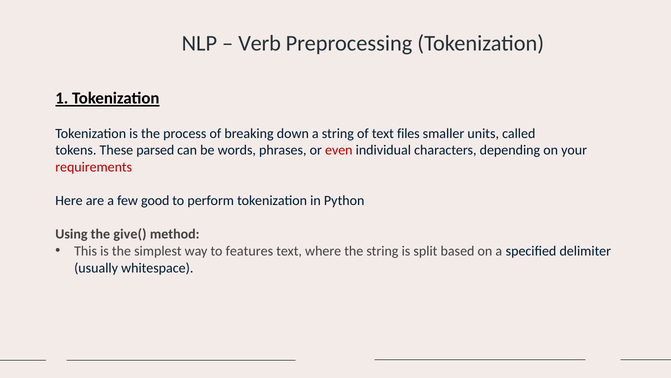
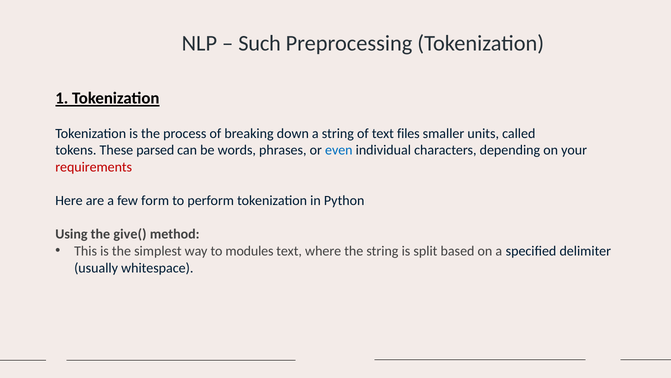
Verb: Verb -> Such (260, 43)
even colour: red -> blue (339, 150)
good: good -> form (155, 200)
features: features -> modules (249, 251)
